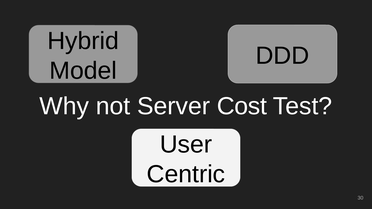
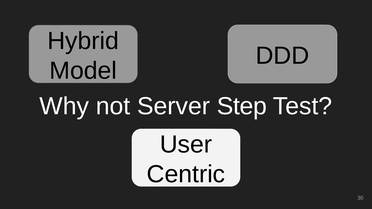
Cost: Cost -> Step (242, 106)
